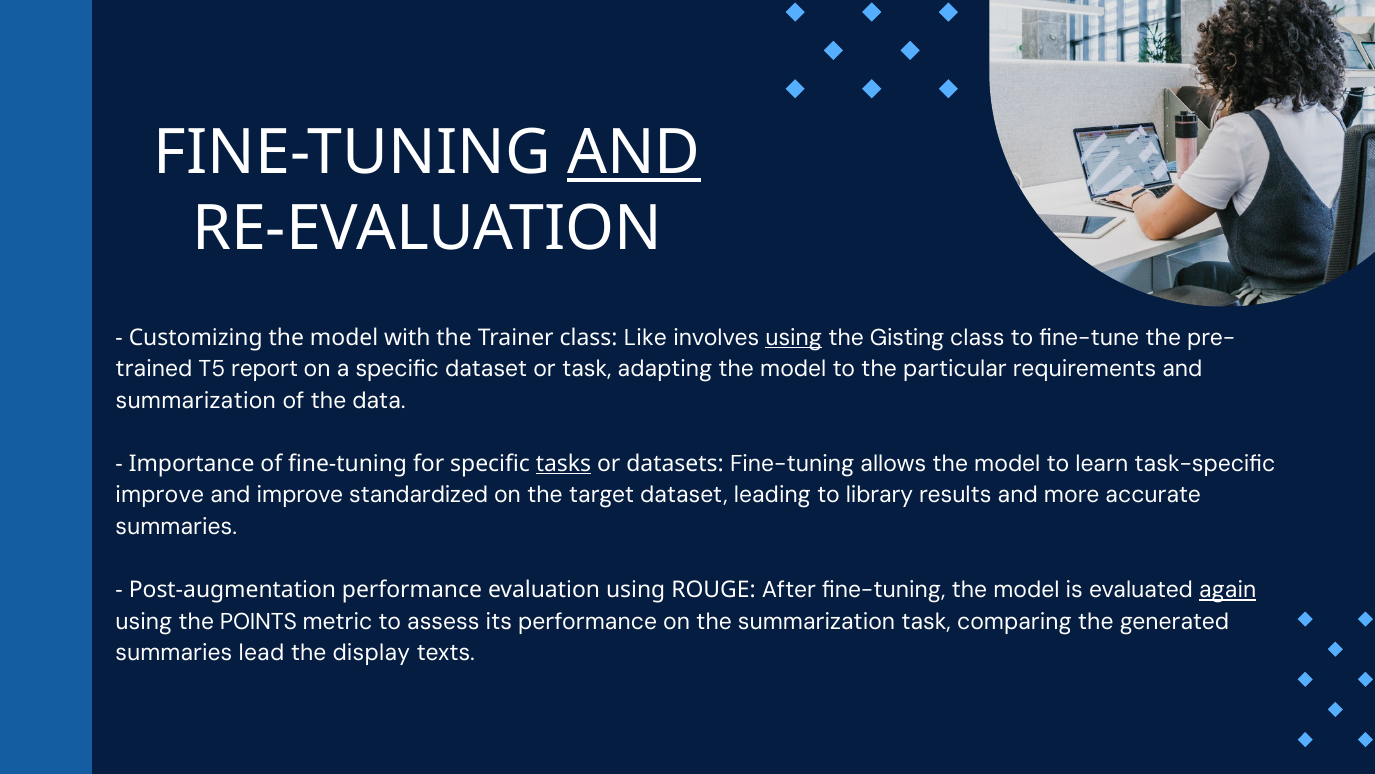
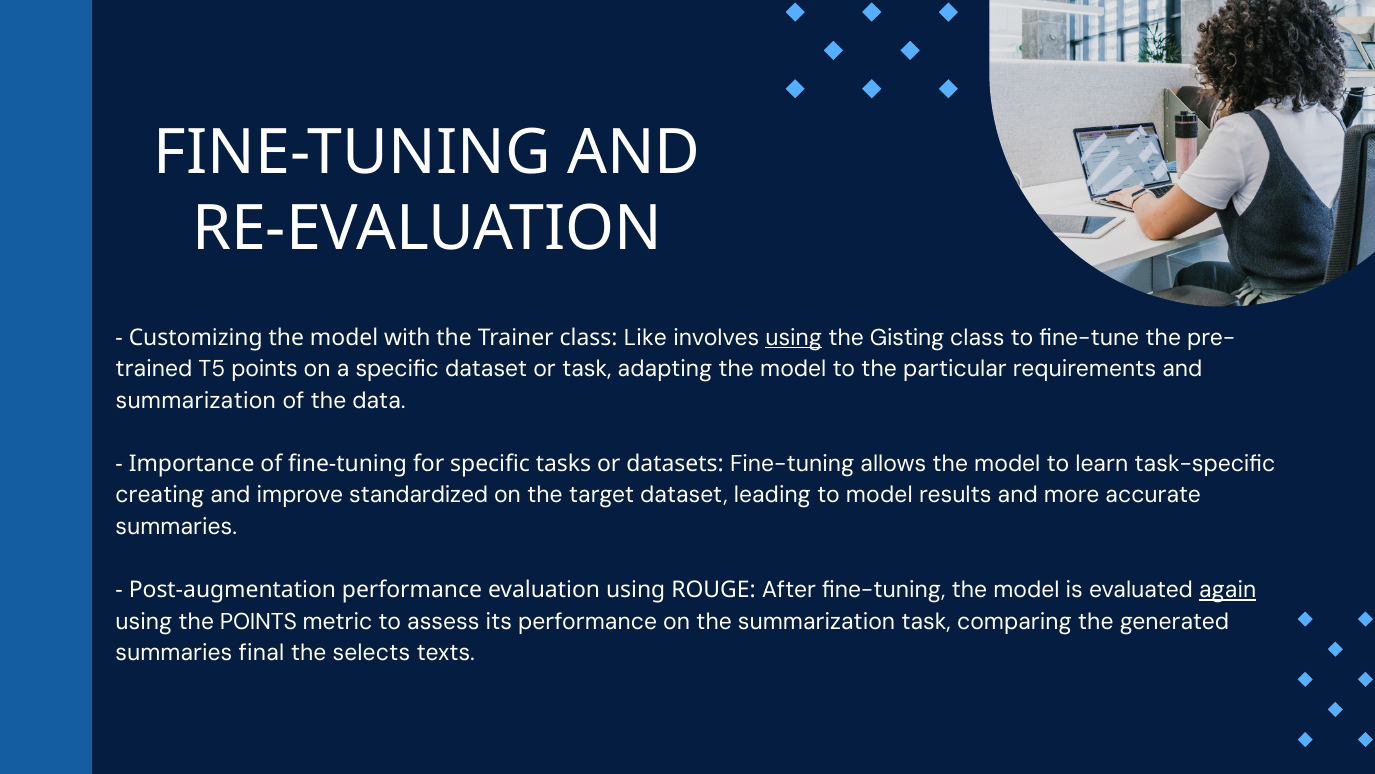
AND underline: present -> none (634, 153)
T5 report: report -> points (265, 369)
tasks underline: present -> none (563, 463)
improve: improve -> creating (160, 495)
to library: library -> model (879, 495)
lead: lead -> final (261, 653)
display: display -> selects (371, 653)
